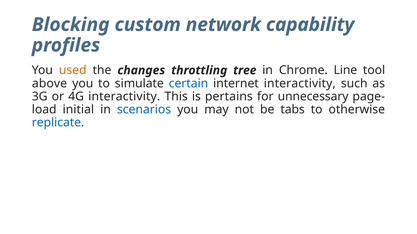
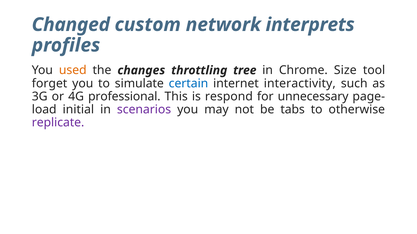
Blocking: Blocking -> Changed (71, 25)
capability: capability -> interprets (310, 25)
Line: Line -> Size (345, 70)
above: above -> forget (50, 84)
4G interactivity: interactivity -> professional (124, 97)
pertains: pertains -> respond (229, 97)
scenarios colour: blue -> purple (144, 110)
replicate colour: blue -> purple (58, 123)
